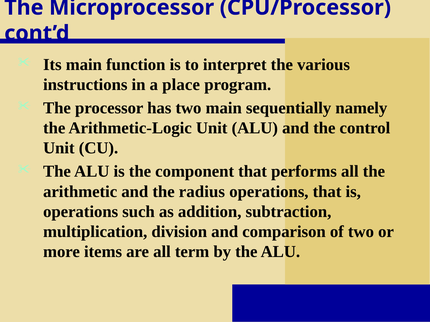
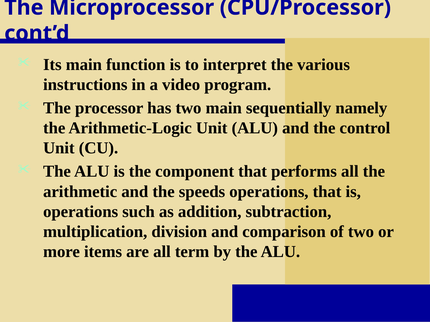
place: place -> video (181, 85)
radius: radius -> speeds (202, 192)
